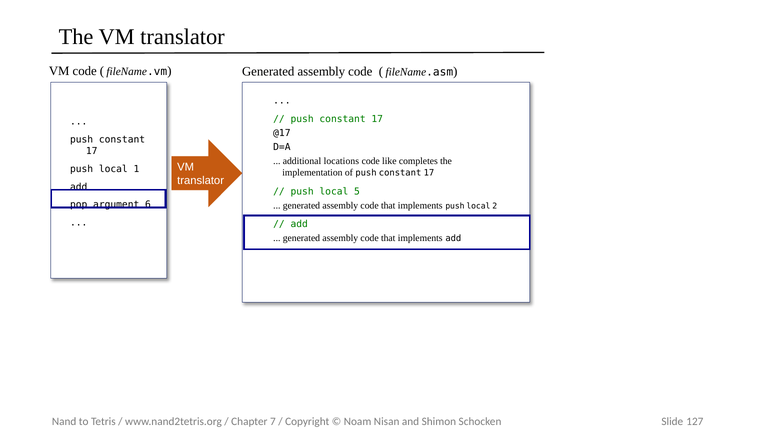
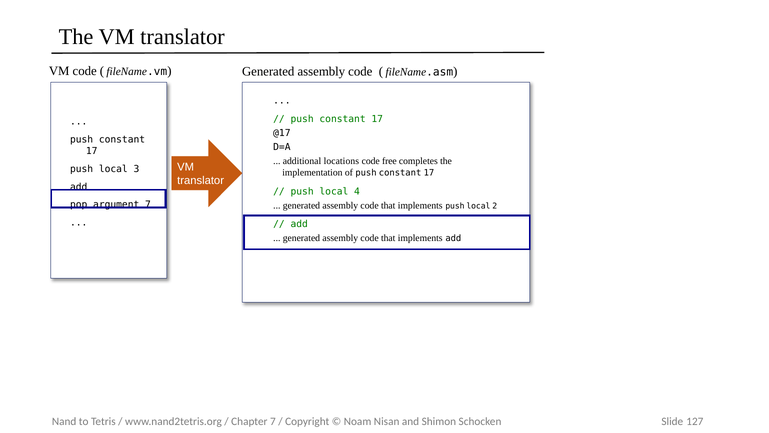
like: like -> free (389, 161)
1: 1 -> 3 (136, 169)
5: 5 -> 4 (357, 191)
argument 6: 6 -> 7 (148, 205)
